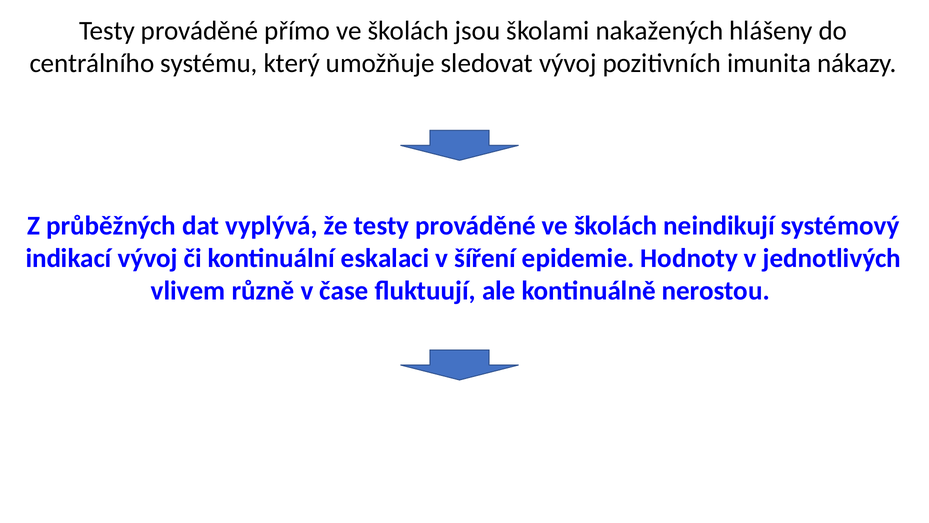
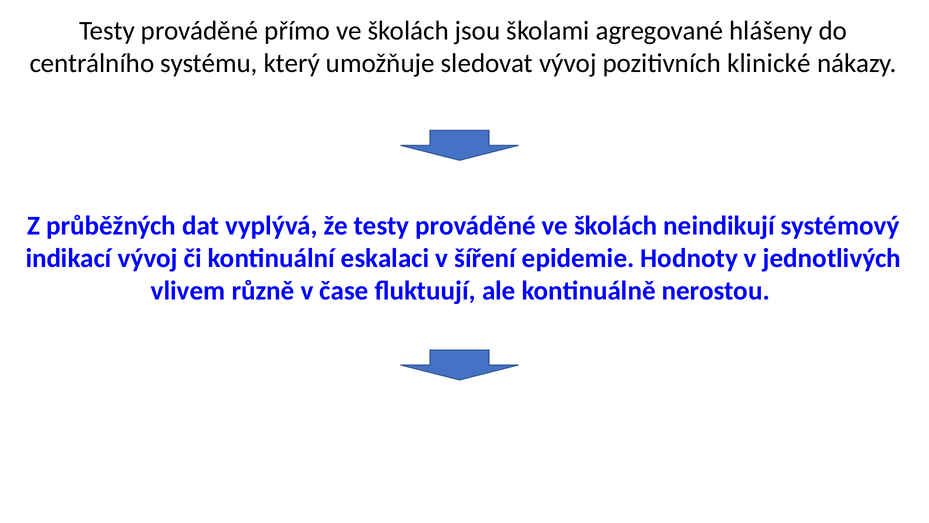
nakažených: nakažených -> agregované (660, 31)
imunita: imunita -> klinické (769, 63)
